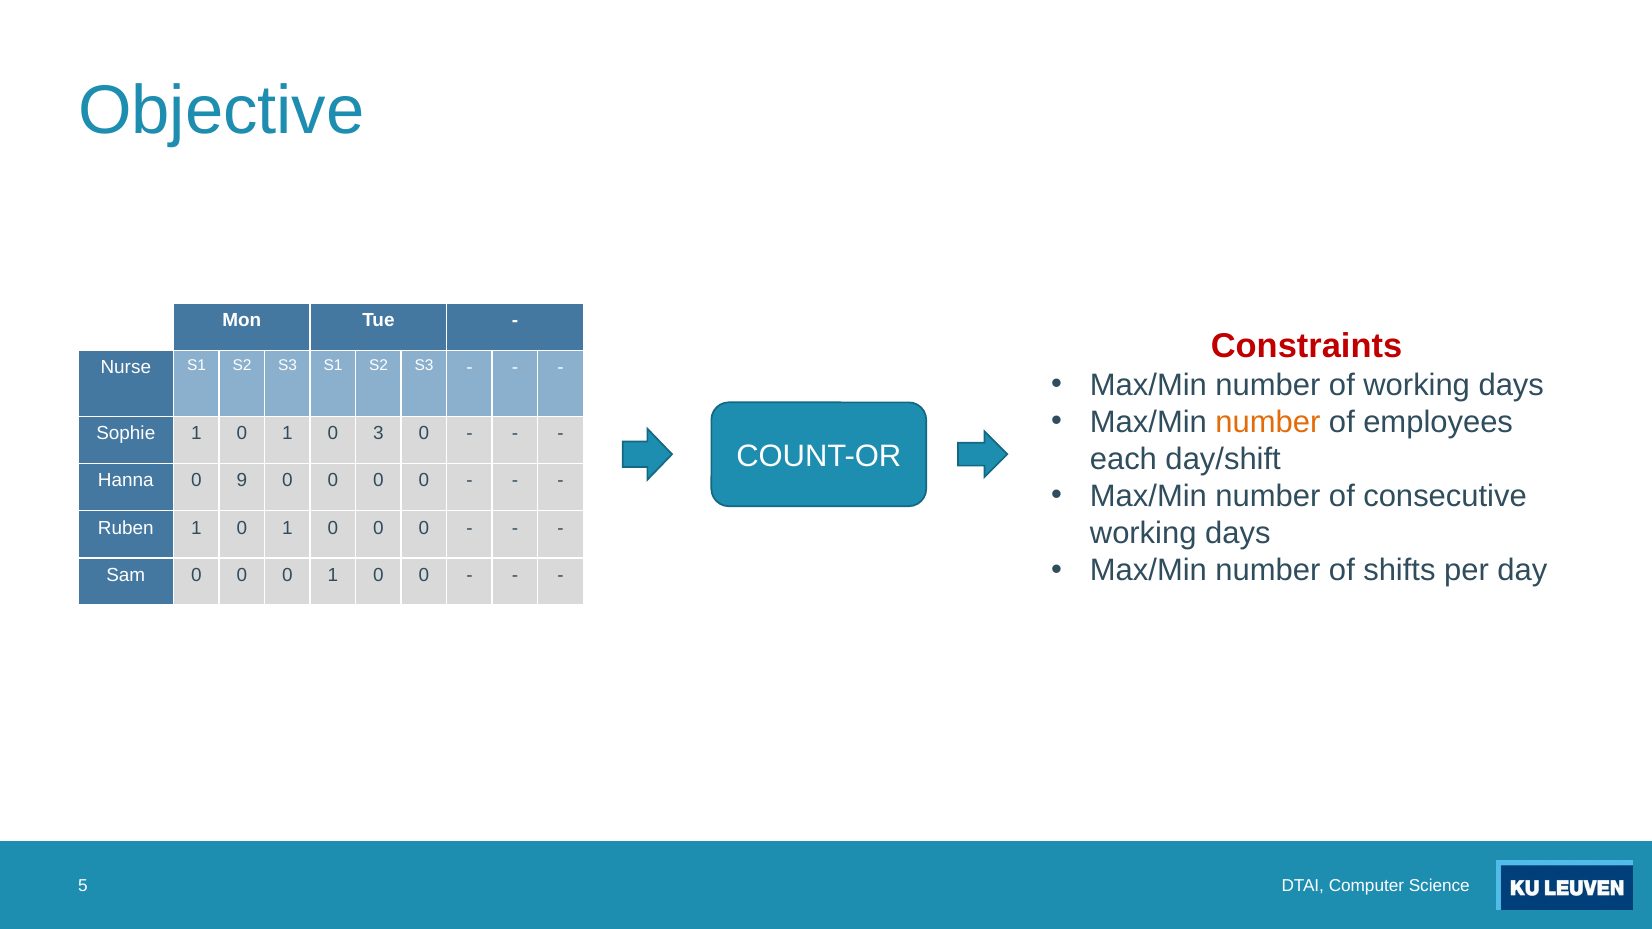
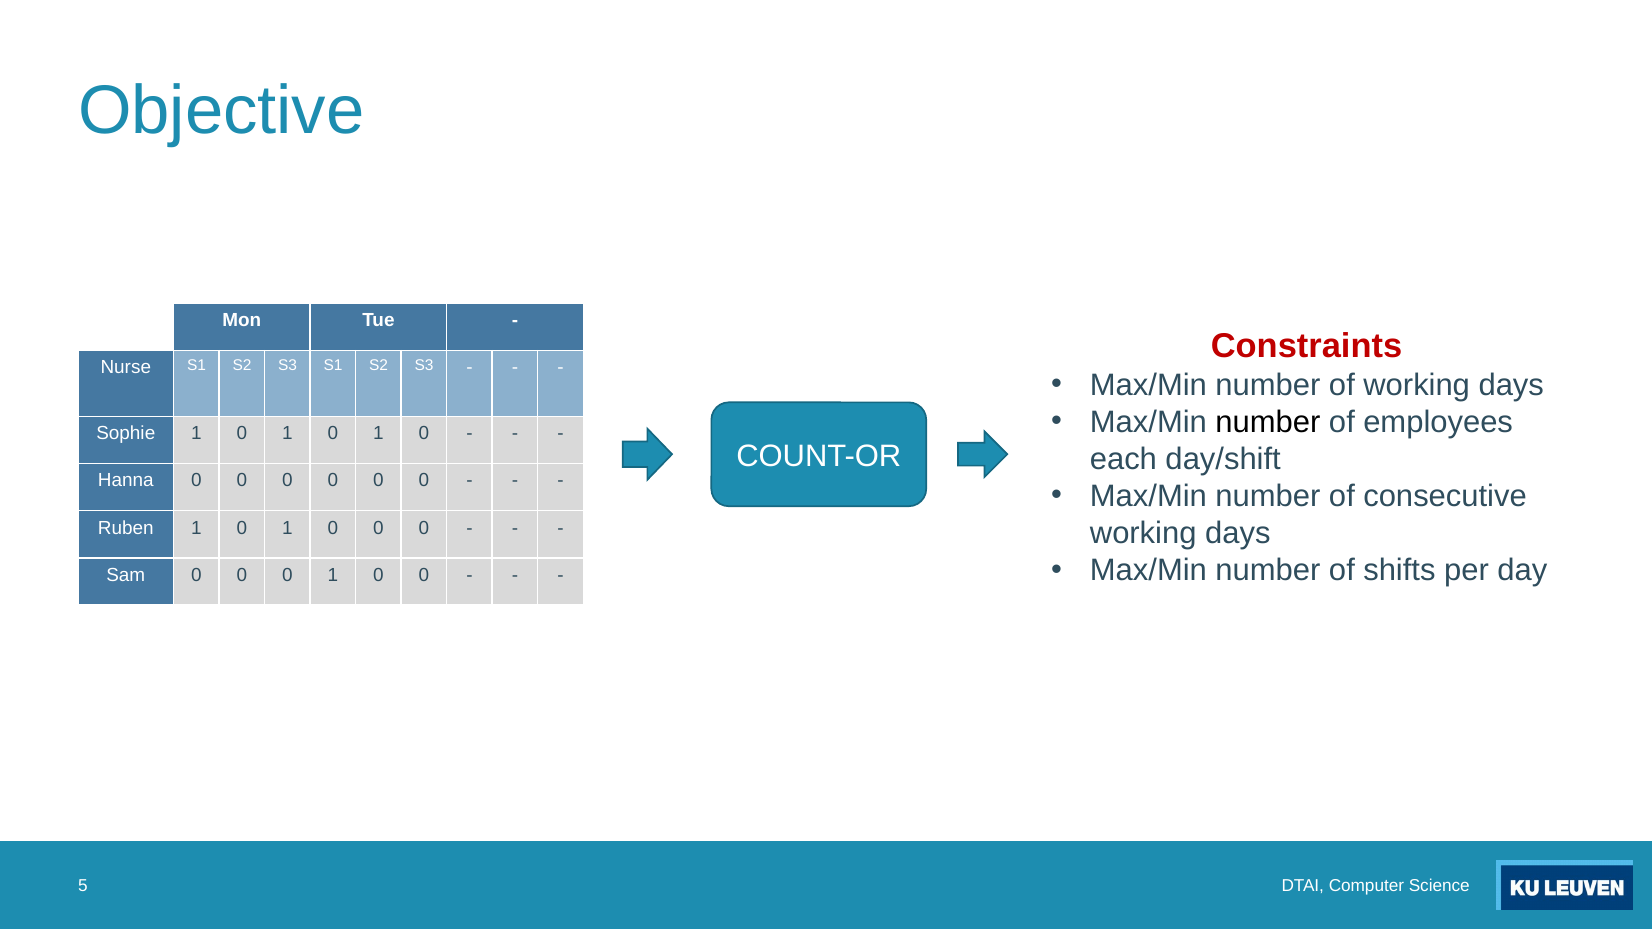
number colour: orange -> black (1268, 422)
0 1 0 3: 3 -> 1 (378, 434)
Hanna 0 9: 9 -> 0 (242, 481)
